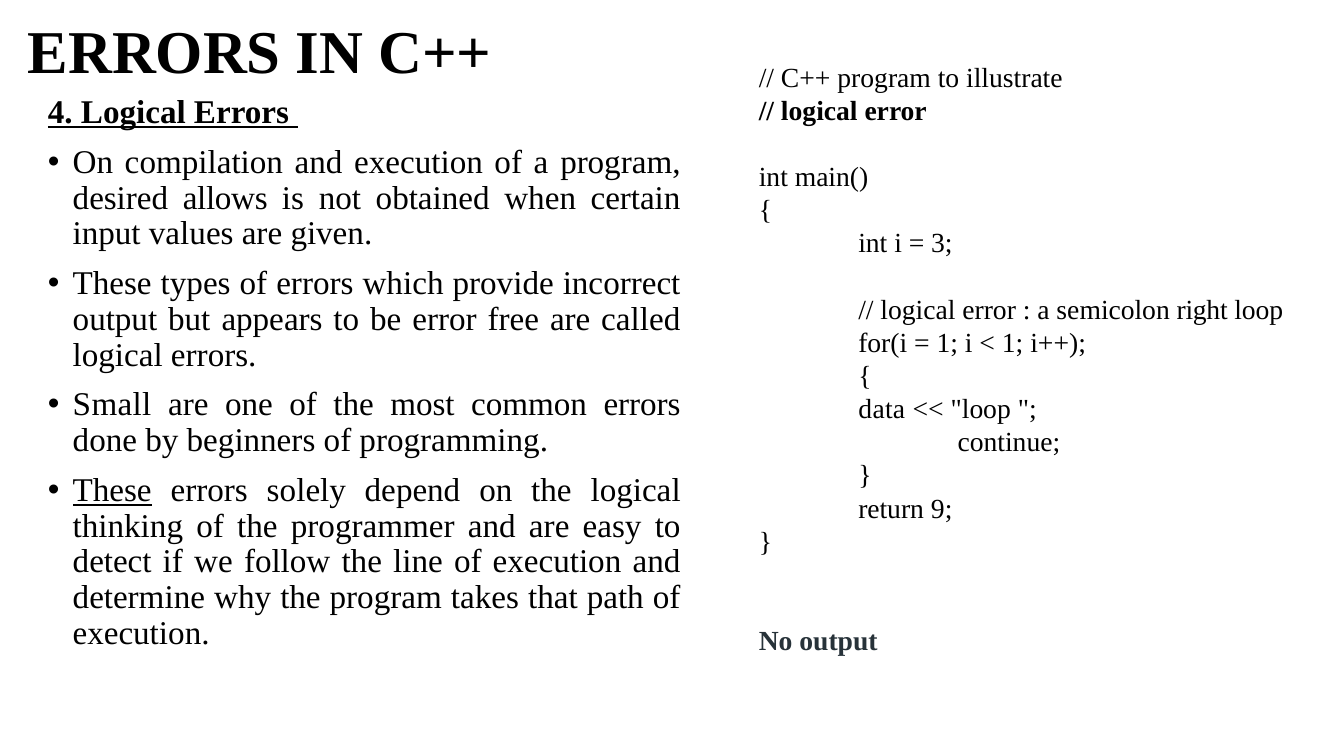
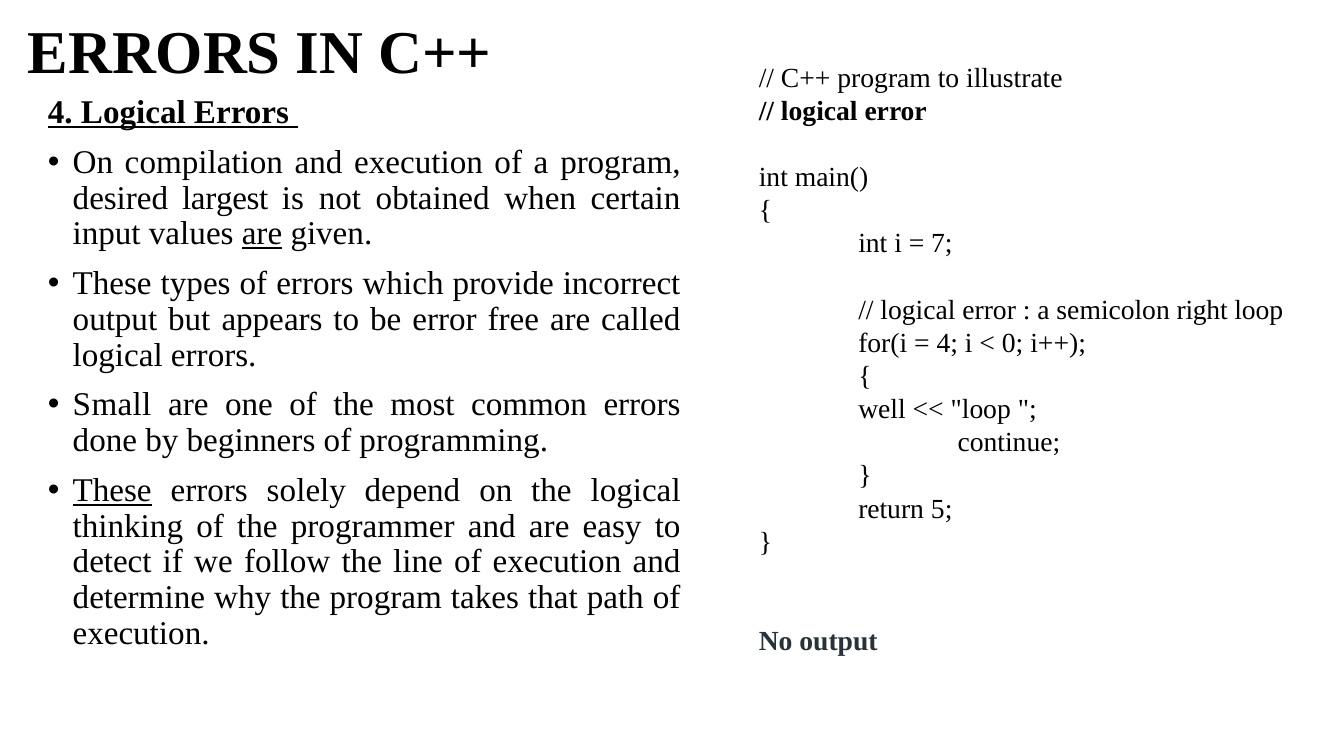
allows: allows -> largest (225, 198)
are underline: none -> present (262, 234)
3: 3 -> 7 (942, 244)
1: 1 -> 4 (947, 343)
1: 1 -> 0 (1013, 343)
data: data -> well (882, 410)
9: 9 -> 5 (942, 509)
